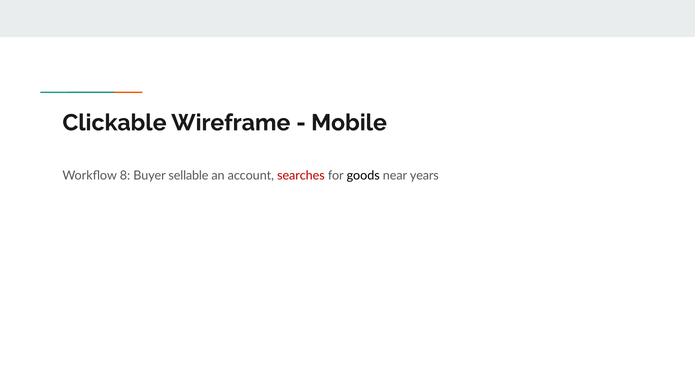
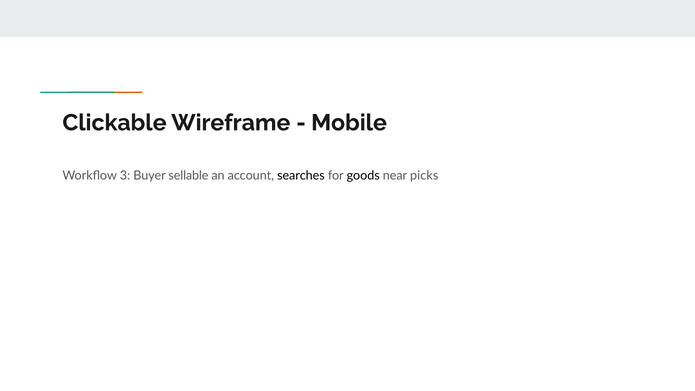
8: 8 -> 3 (125, 176)
searches colour: red -> black (301, 176)
years: years -> picks (424, 176)
